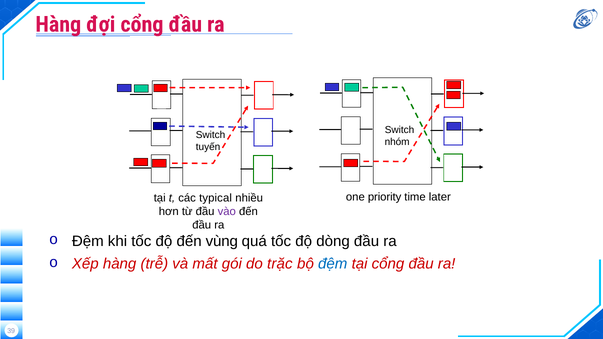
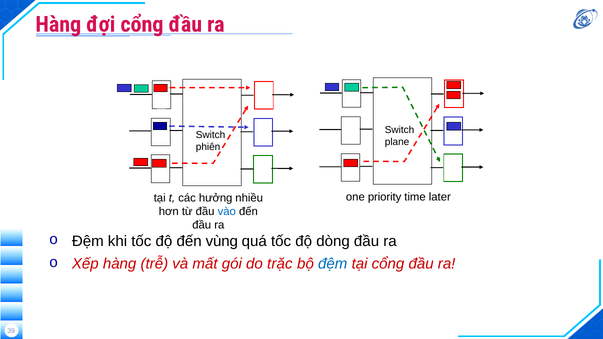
nhóm: nhóm -> plane (397, 142)
tuyến: tuyến -> phiên (208, 147)
typical: typical -> hưởng (216, 198)
vào colour: purple -> blue (227, 212)
